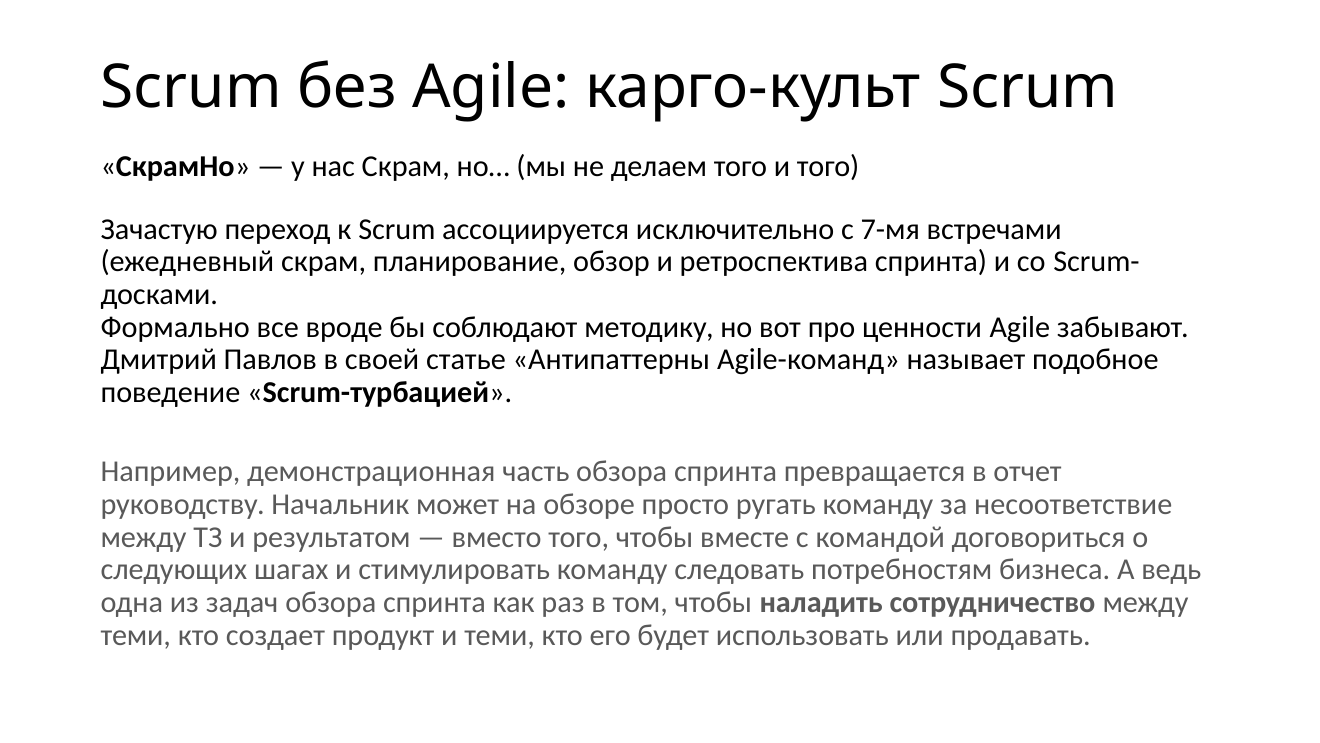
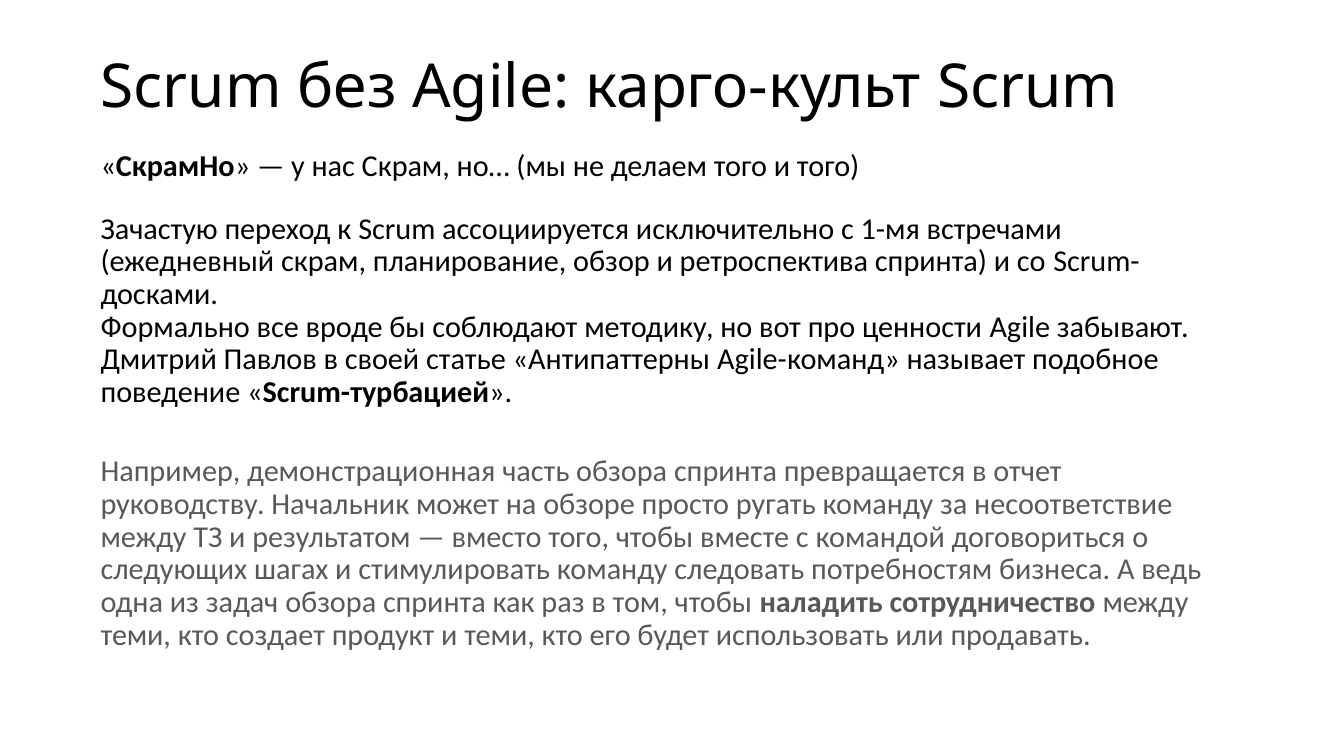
7-мя: 7-мя -> 1-мя (890, 229)
